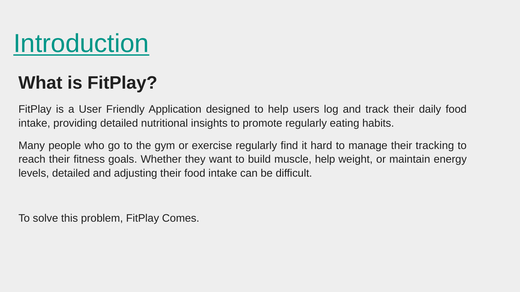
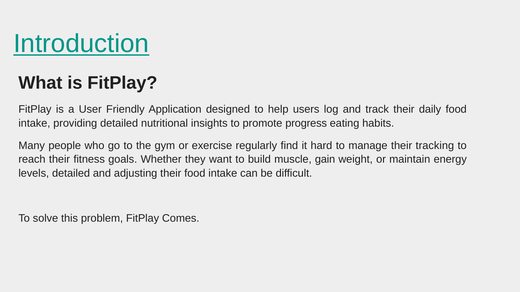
promote regularly: regularly -> progress (306, 123)
muscle help: help -> gain (325, 160)
